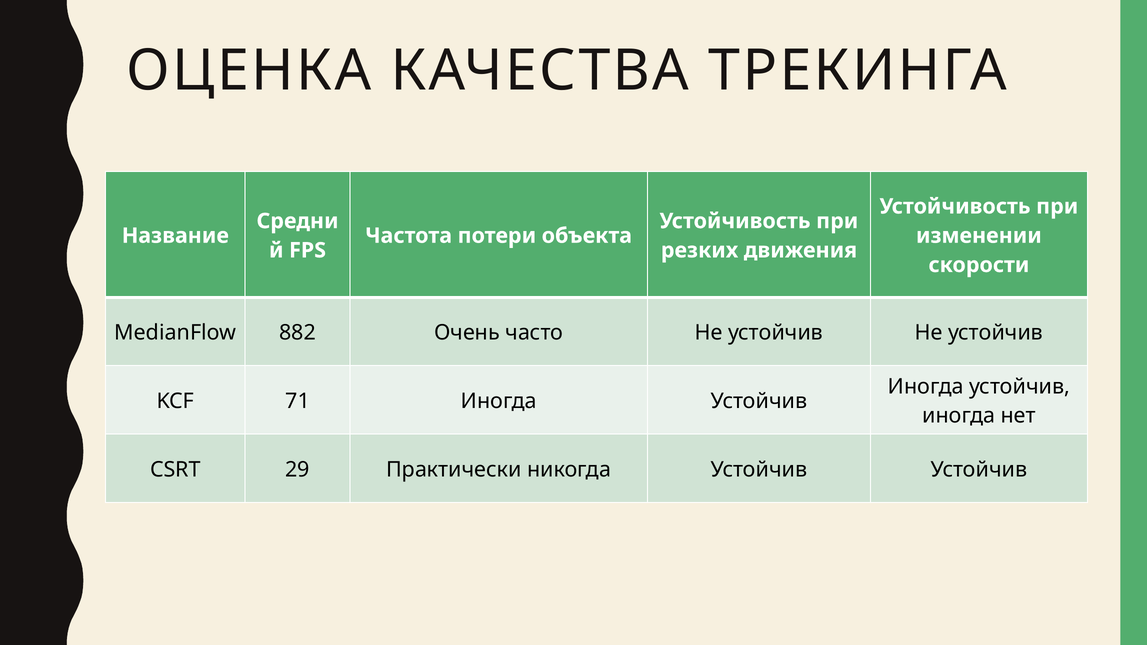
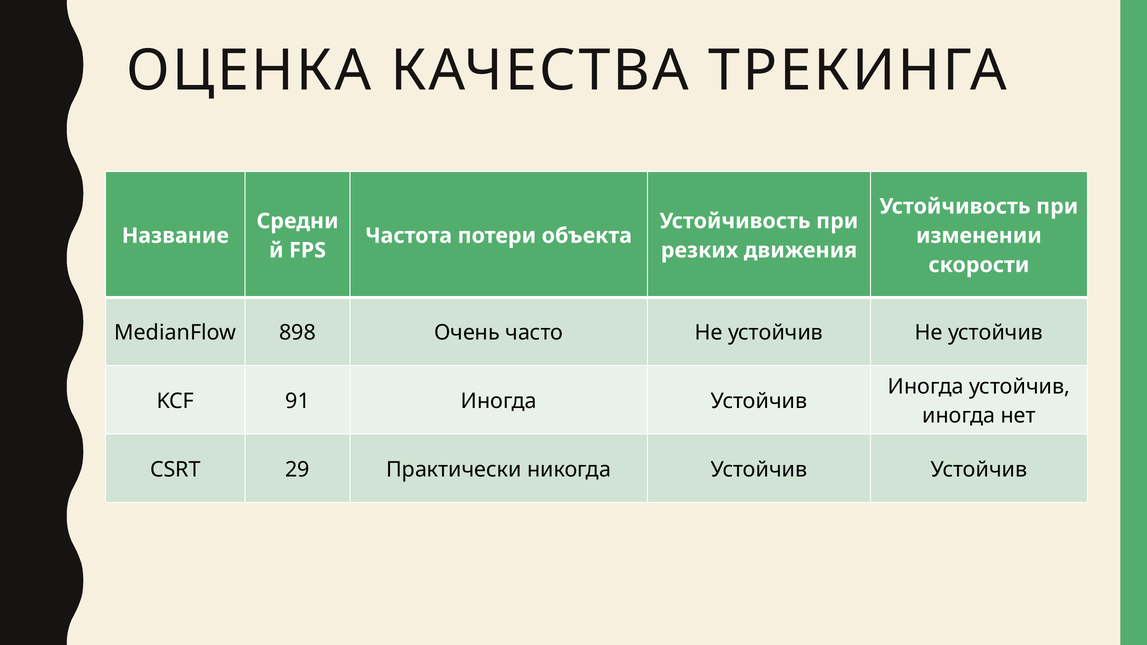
882: 882 -> 898 (298, 333)
71: 71 -> 91 (298, 401)
